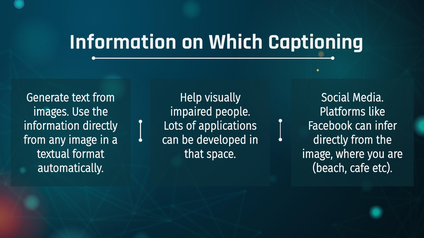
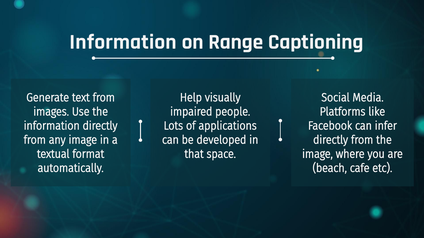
Which: Which -> Range (236, 42)
